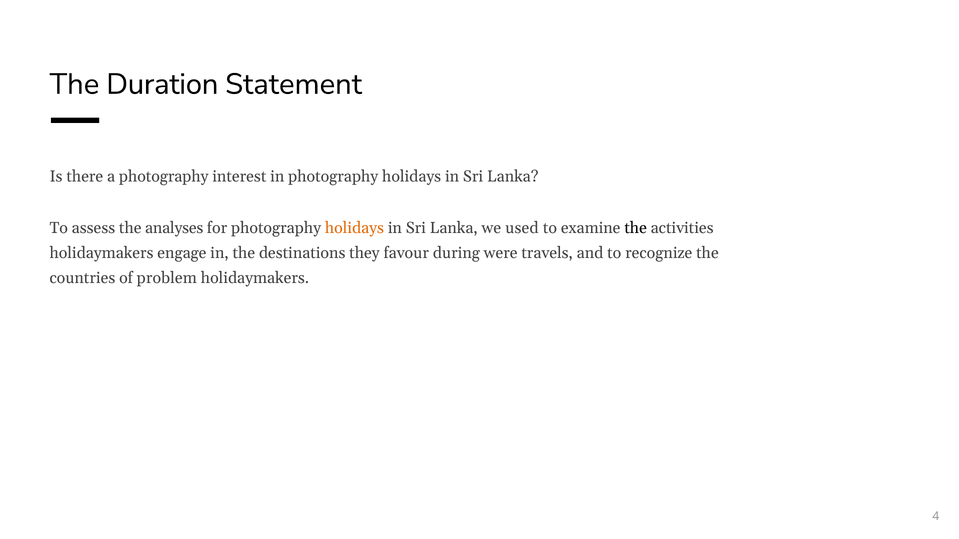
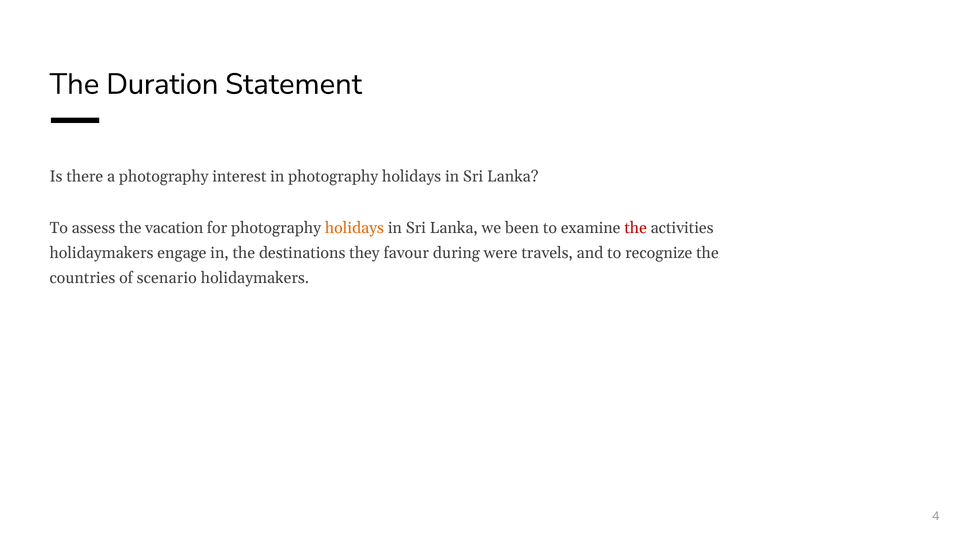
analyses: analyses -> vacation (174, 228)
used: used -> been (522, 228)
the colour: black -> red (636, 228)
problem: problem -> scenario (167, 278)
